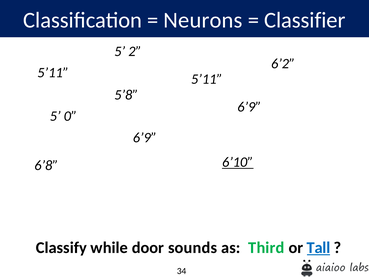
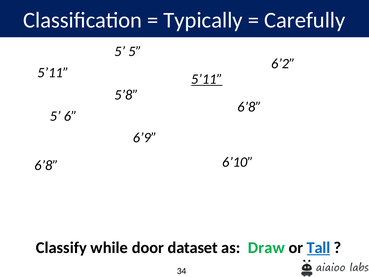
Neurons: Neurons -> Typically (203, 20)
Classifier: Classifier -> Carefully (305, 20)
5 2: 2 -> 5 (135, 51)
5’11 underline: none -> present (207, 79)
6’9: 6’9 -> 6’8 (249, 107)
0: 0 -> 6 (70, 116)
6’10 underline: present -> none (238, 162)
sounds: sounds -> dataset (193, 248)
Third: Third -> Draw (266, 248)
